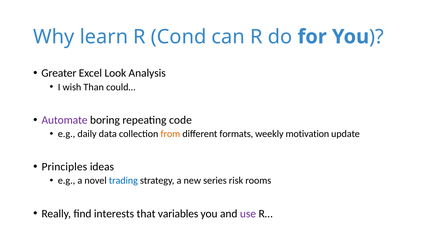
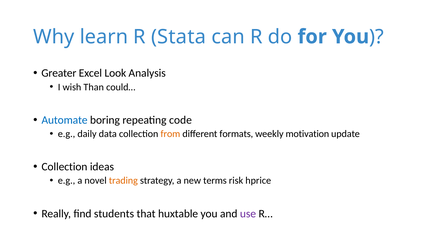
Cond: Cond -> Stata (179, 37)
Automate colour: purple -> blue (65, 120)
Principles: Principles -> Collection (64, 167)
trading colour: blue -> orange (123, 180)
series: series -> terms (215, 180)
rooms: rooms -> hprice (258, 180)
interests: interests -> students (114, 213)
variables: variables -> huxtable (178, 213)
